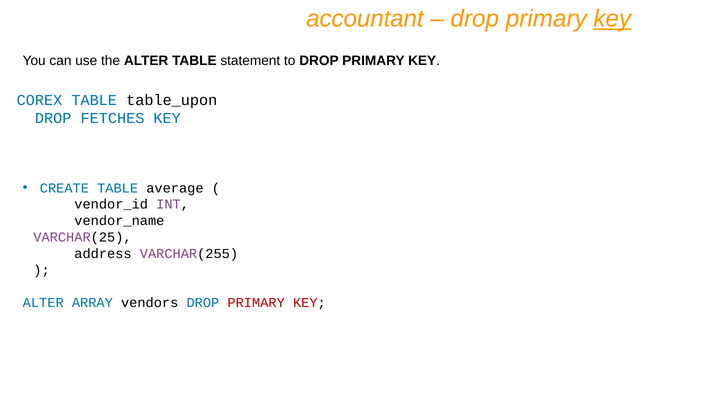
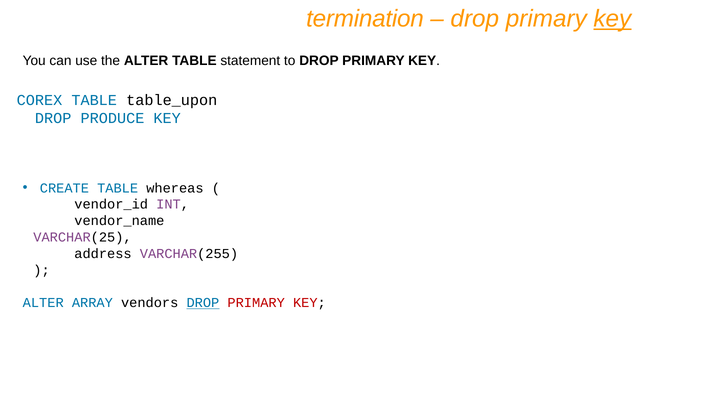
accountant: accountant -> termination (365, 19)
FETCHES: FETCHES -> PRODUCE (112, 118)
average: average -> whereas (175, 188)
DROP underline: none -> present (203, 303)
